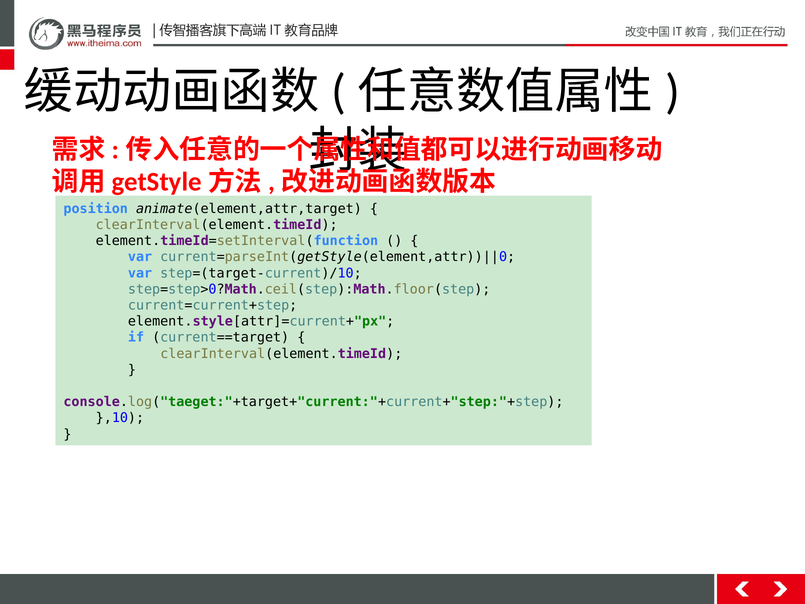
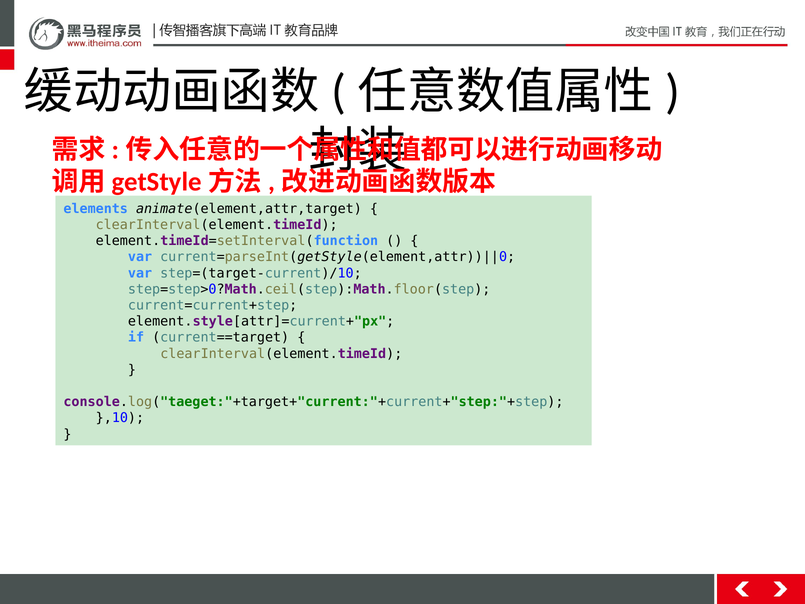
position: position -> elements (96, 209)
